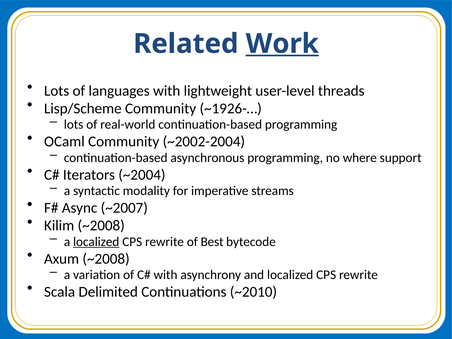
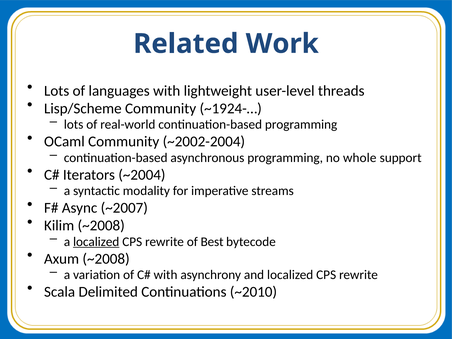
Work underline: present -> none (282, 44)
~1926-…: ~1926-… -> ~1924-… (231, 109)
where: where -> whole (360, 158)
